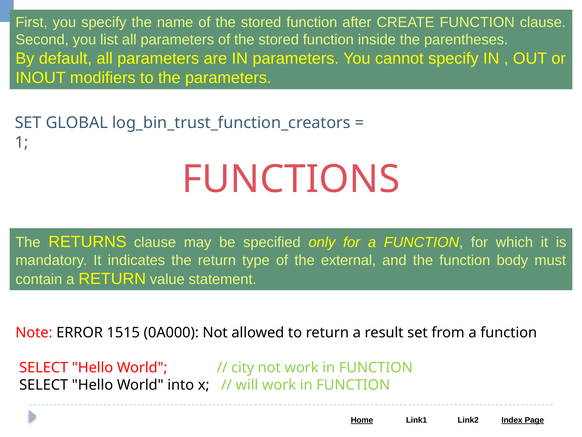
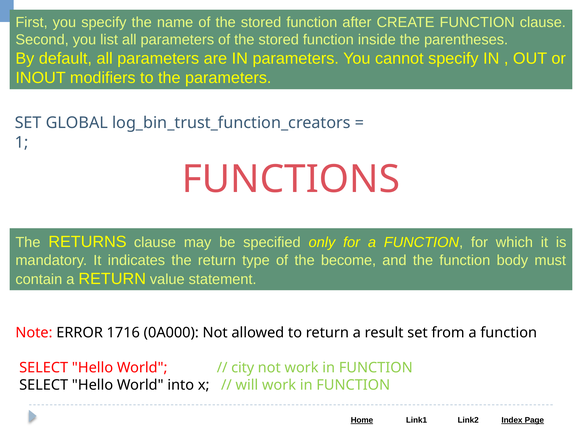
external: external -> become (349, 260)
1515: 1515 -> 1716 (123, 332)
